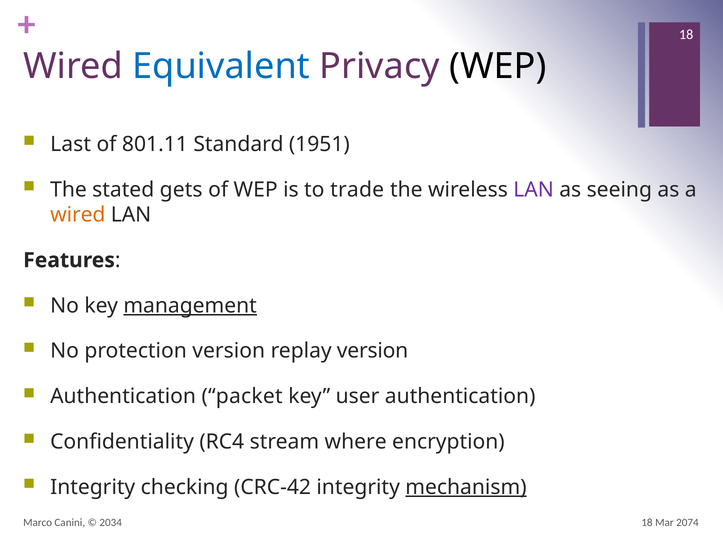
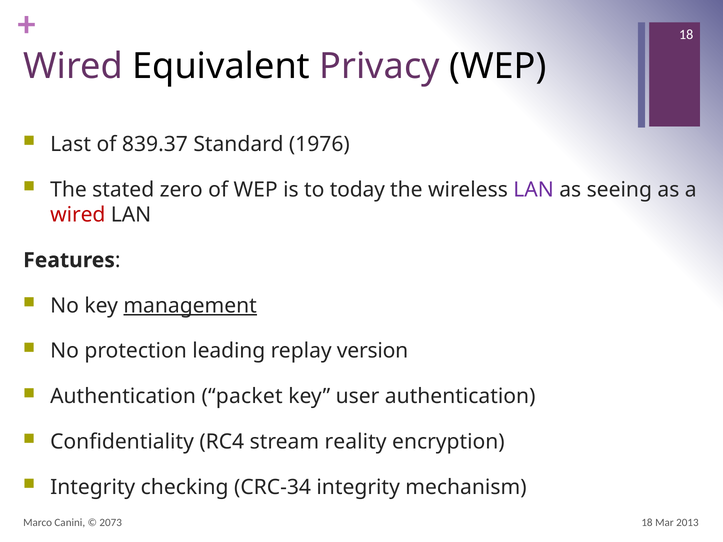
Equivalent colour: blue -> black (221, 66)
801.11: 801.11 -> 839.37 (155, 144)
1951: 1951 -> 1976 (319, 144)
gets: gets -> zero (181, 190)
trade: trade -> today (357, 190)
wired colour: orange -> red (78, 215)
protection version: version -> leading (229, 351)
where: where -> reality (356, 442)
CRC-42: CRC-42 -> CRC-34 (273, 487)
mechanism underline: present -> none (466, 487)
2034: 2034 -> 2073 (111, 523)
2074: 2074 -> 2013 (687, 523)
